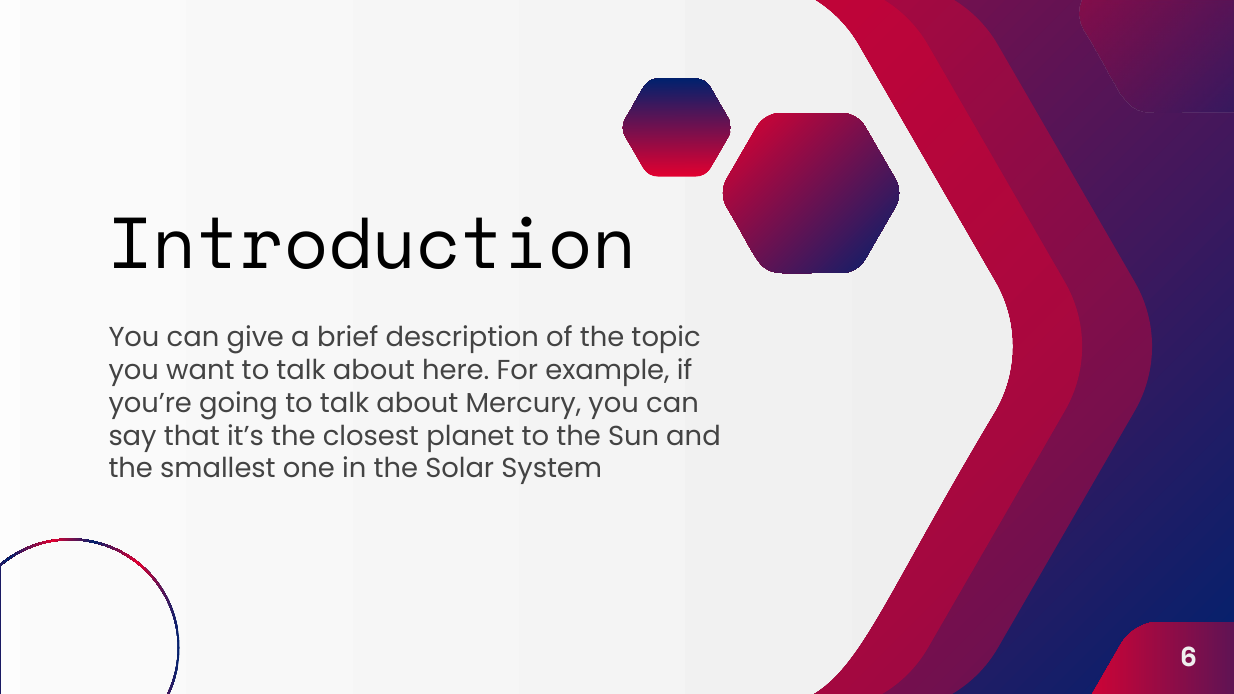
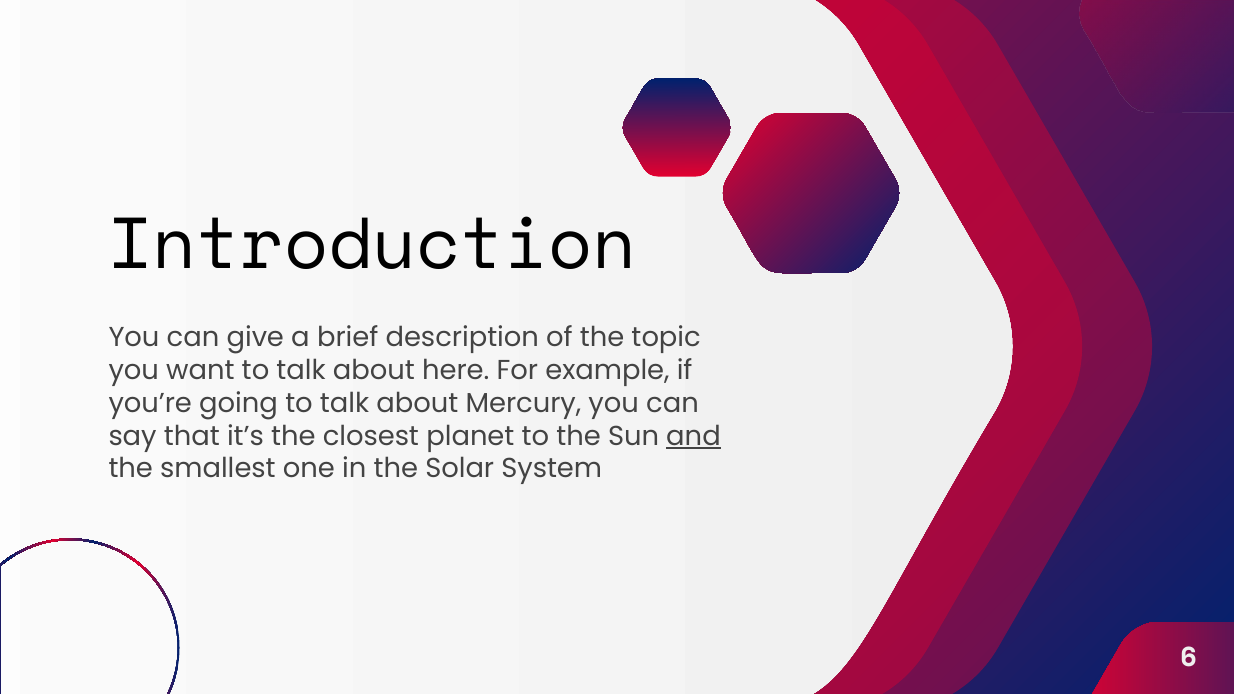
and underline: none -> present (694, 436)
